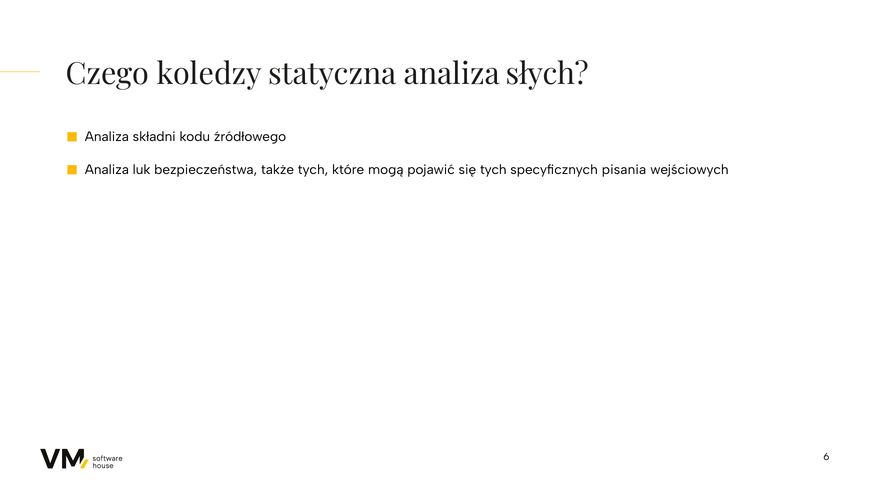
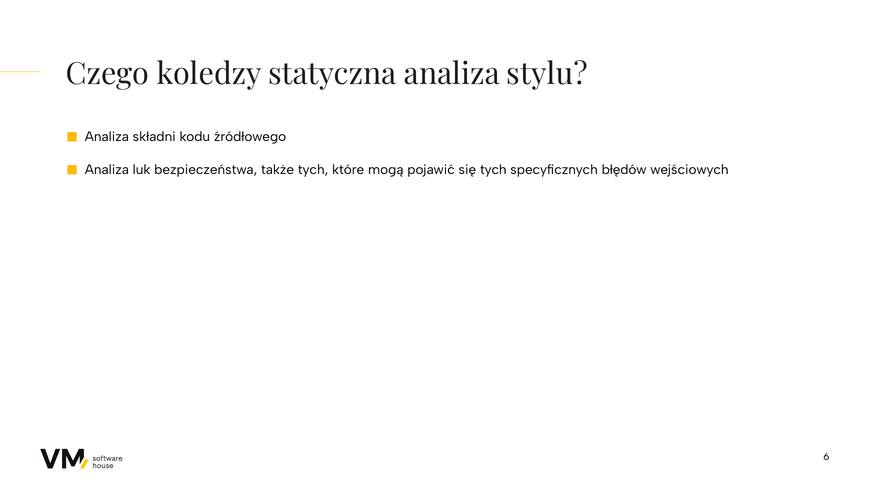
słych: słych -> stylu (547, 74)
pisania: pisania -> błędów (624, 170)
